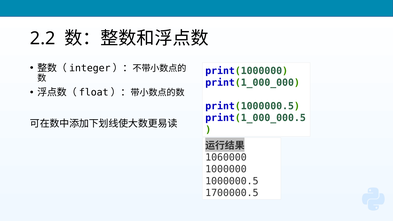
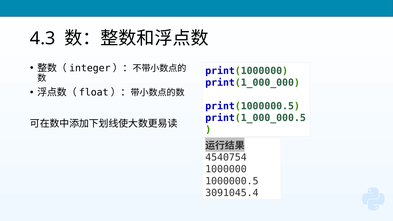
2.2: 2.2 -> 4.3 (43, 39)
1060000: 1060000 -> 4540754 (226, 157)
1700000.5: 1700000.5 -> 3091045.4 (232, 193)
